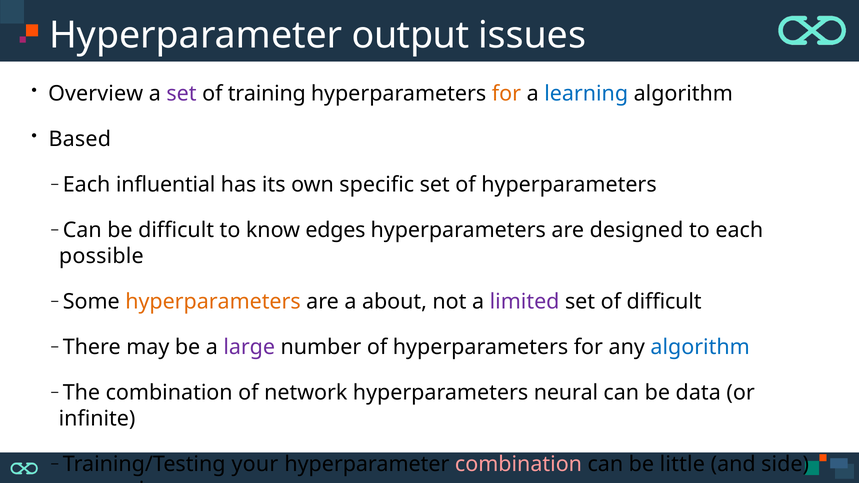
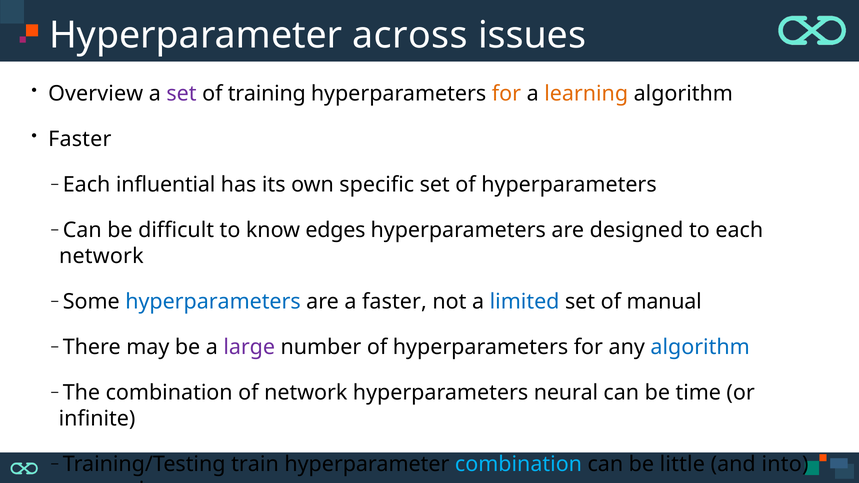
output: output -> across (410, 36)
learning colour: blue -> orange (586, 94)
Based: Based -> Faster (80, 139)
possible: possible -> network (101, 256)
hyperparameters colour: orange -> blue (213, 302)
a about: about -> faster (394, 302)
limited colour: purple -> blue (525, 302)
of difficult: difficult -> manual (664, 302)
data: data -> time (698, 393)
your: your -> train (255, 464)
combination colour: pink -> light blue (518, 464)
side: side -> into (785, 464)
